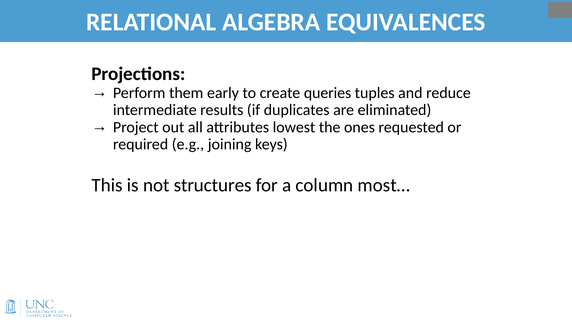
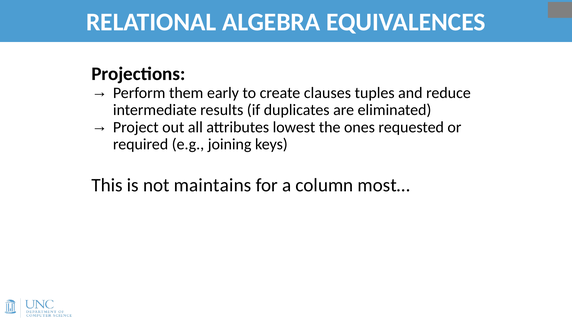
queries: queries -> clauses (327, 93)
structures: structures -> maintains (213, 185)
